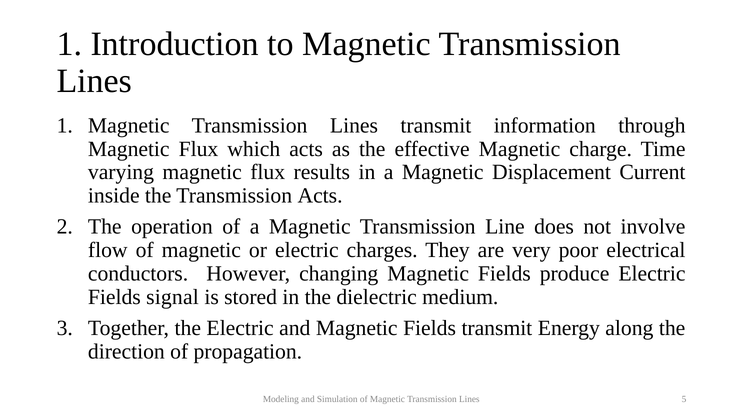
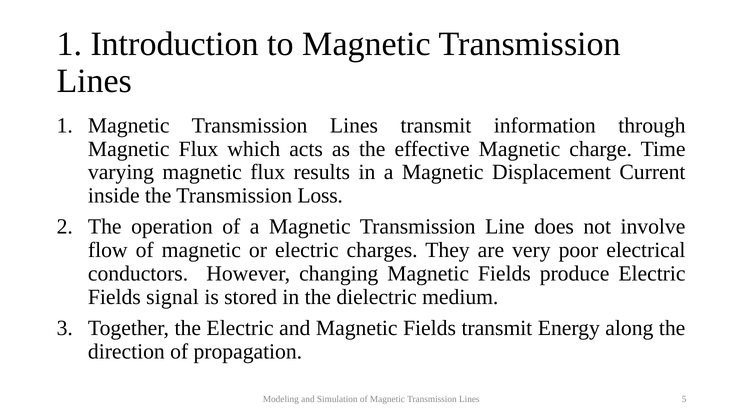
Transmission Acts: Acts -> Loss (320, 196)
